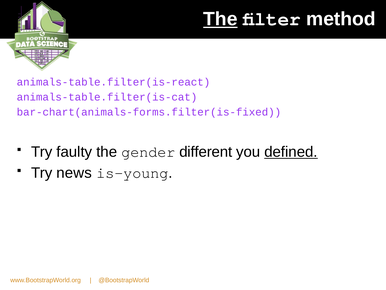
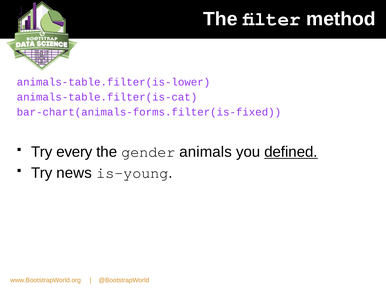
The underline: present -> none (220, 19)
animals-table.filter(is-react: animals-table.filter(is-react -> animals-table.filter(is-lower (113, 82)
faulty: faulty -> every (74, 152)
different: different -> animals (206, 152)
